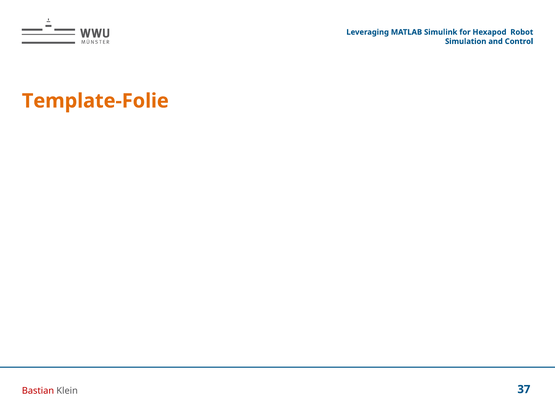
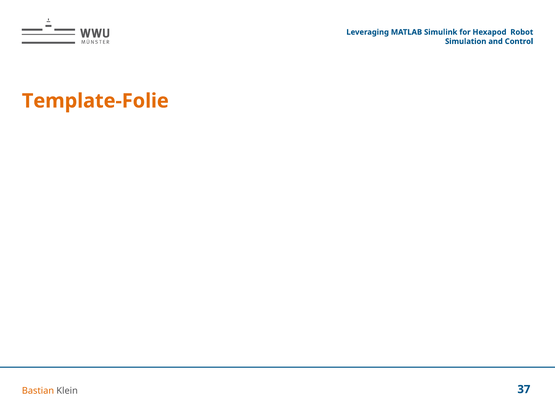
Bastian colour: red -> orange (38, 390)
